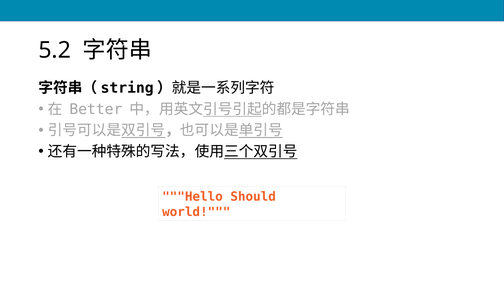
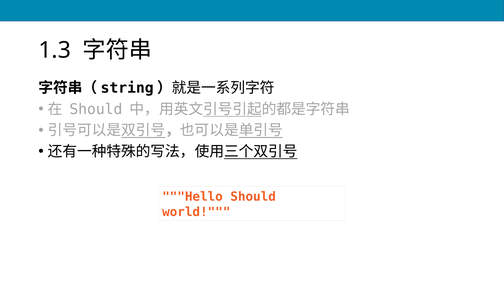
5.2: 5.2 -> 1.3 (55, 50)
Better: Better -> Should (96, 109)
